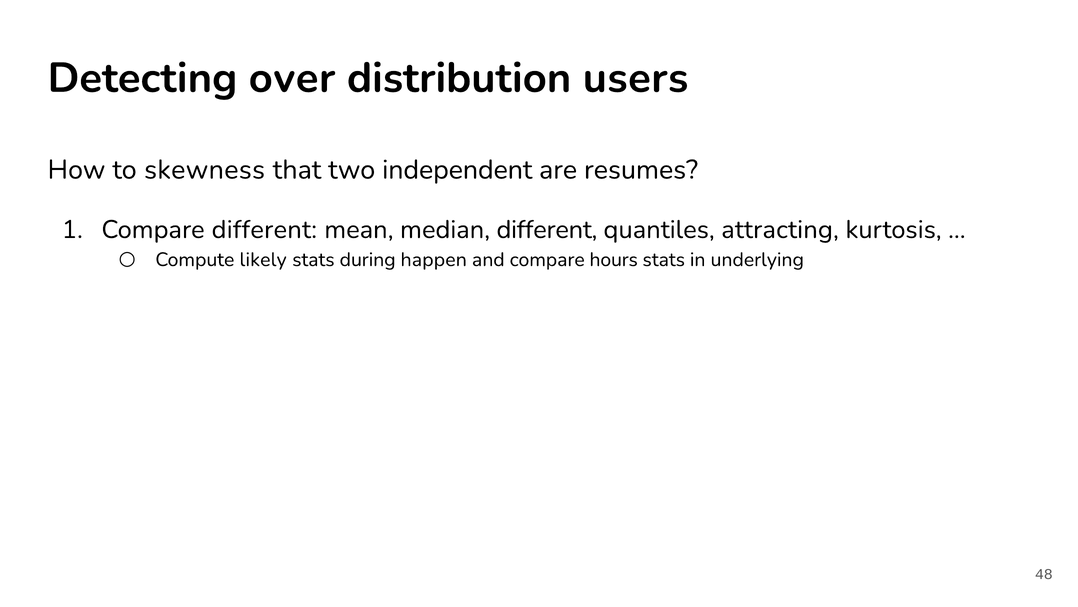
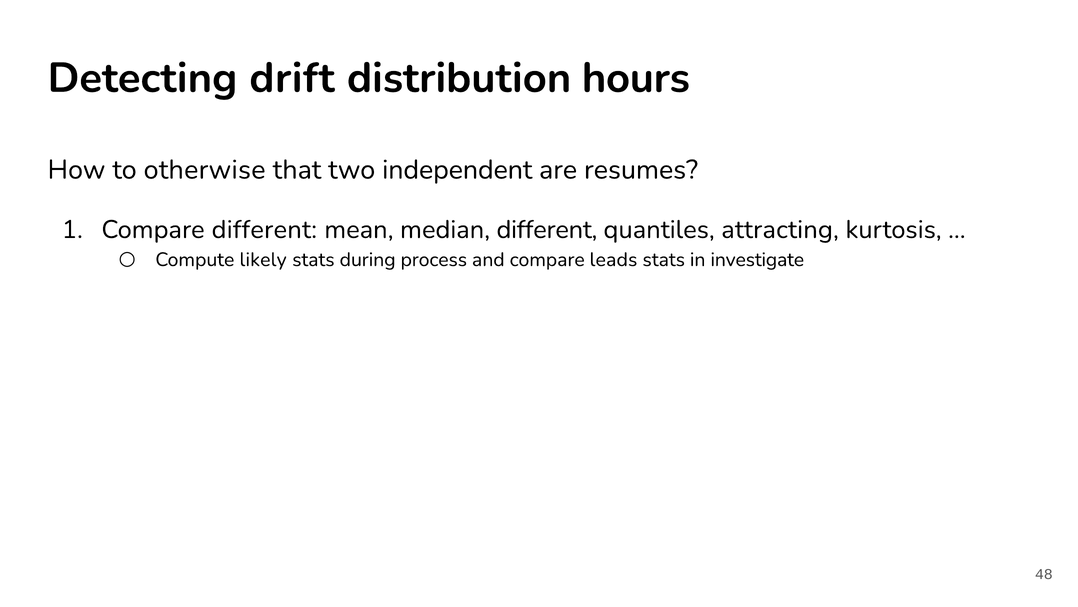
over: over -> drift (292, 78)
users: users -> hours (636, 78)
skewness: skewness -> otherwise (205, 170)
happen: happen -> process (434, 259)
hours: hours -> leads (613, 259)
underlying: underlying -> investigate (757, 259)
